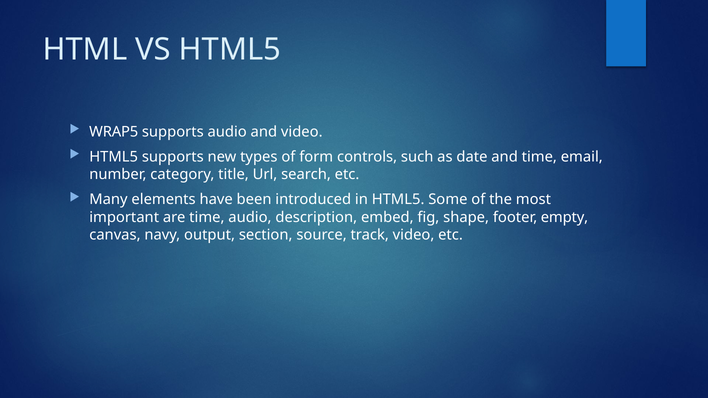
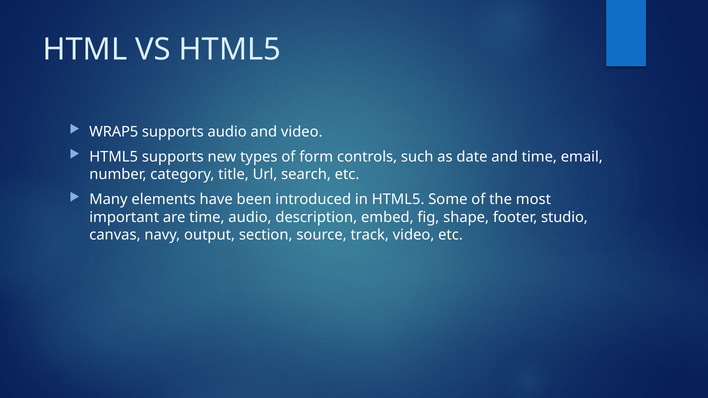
empty: empty -> studio (564, 217)
